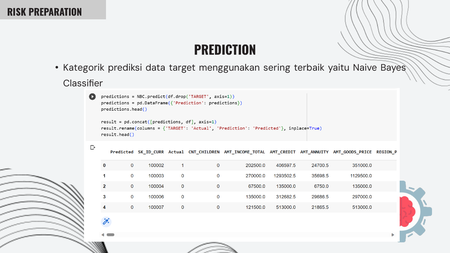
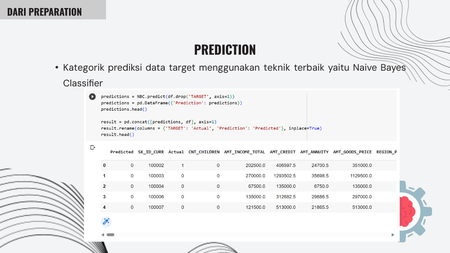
RISK: RISK -> DARI (17, 13)
sering: sering -> teknik (277, 68)
